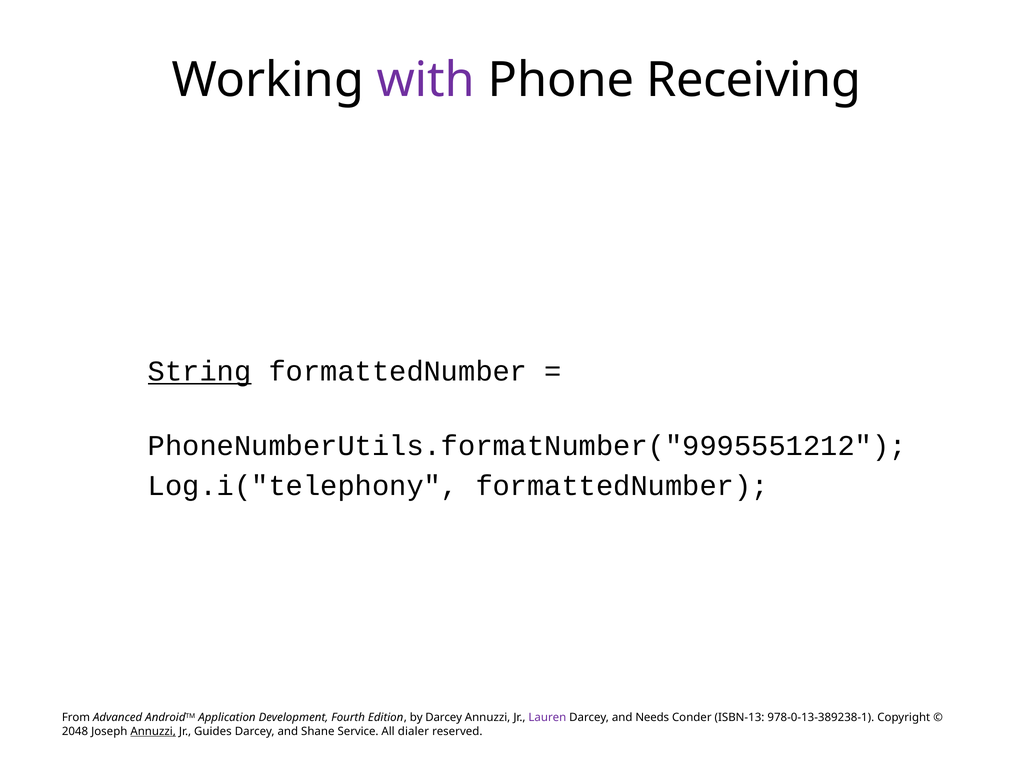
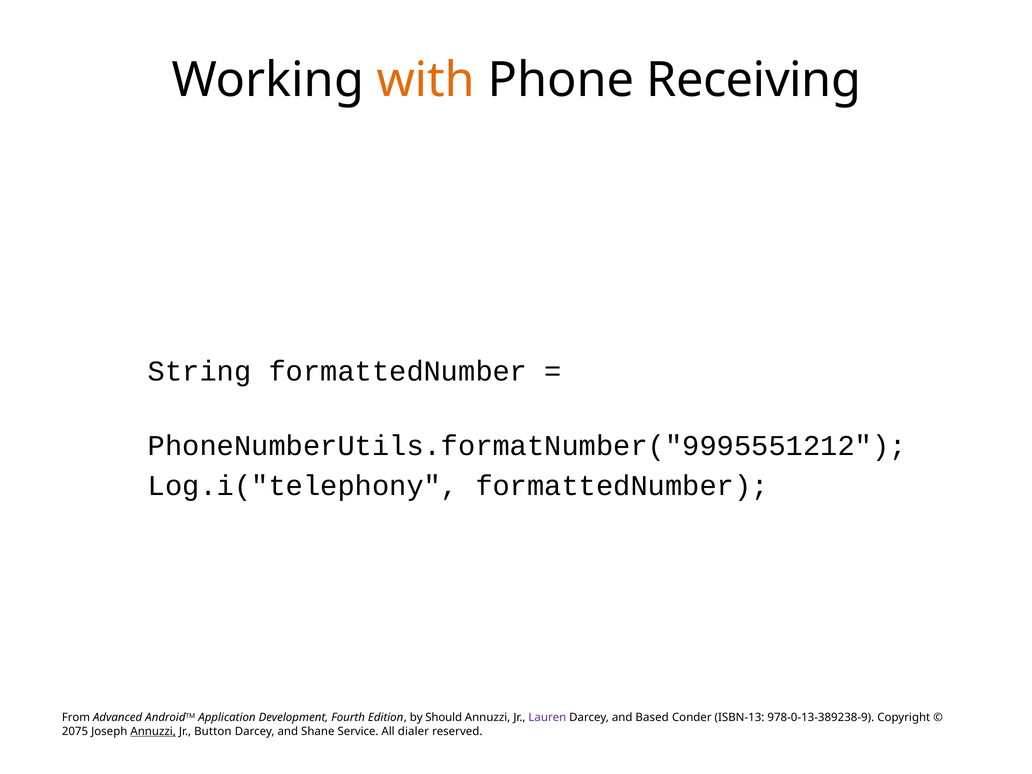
with colour: purple -> orange (426, 80)
String underline: present -> none (200, 371)
by Darcey: Darcey -> Should (444, 718)
Needs: Needs -> Based (652, 718)
978-0-13-389238-1: 978-0-13-389238-1 -> 978-0-13-389238-9 (821, 718)
2048: 2048 -> 2075 (75, 731)
Guides: Guides -> Button (213, 731)
